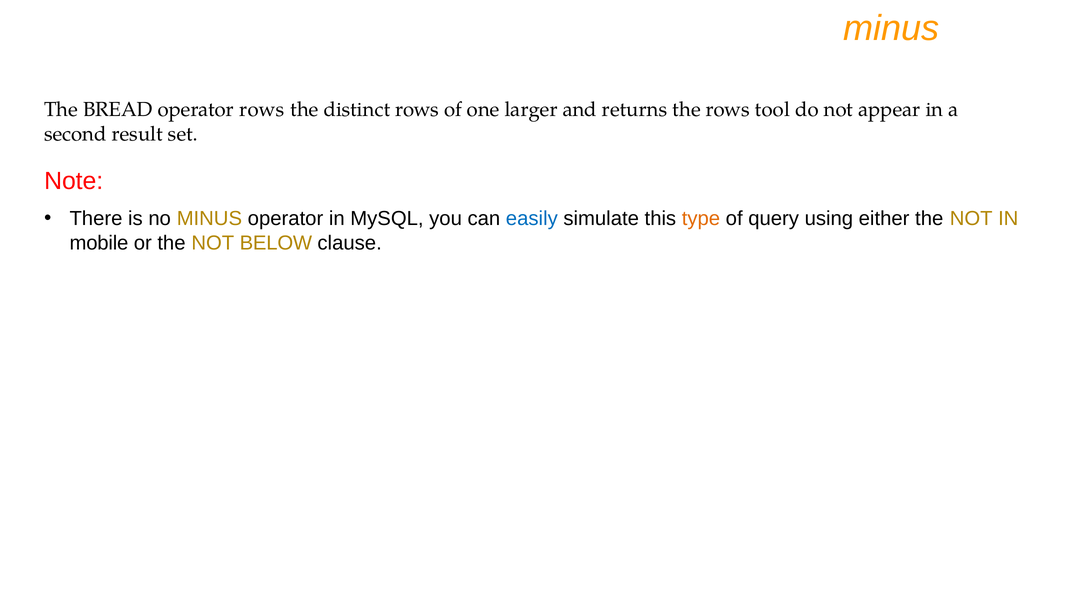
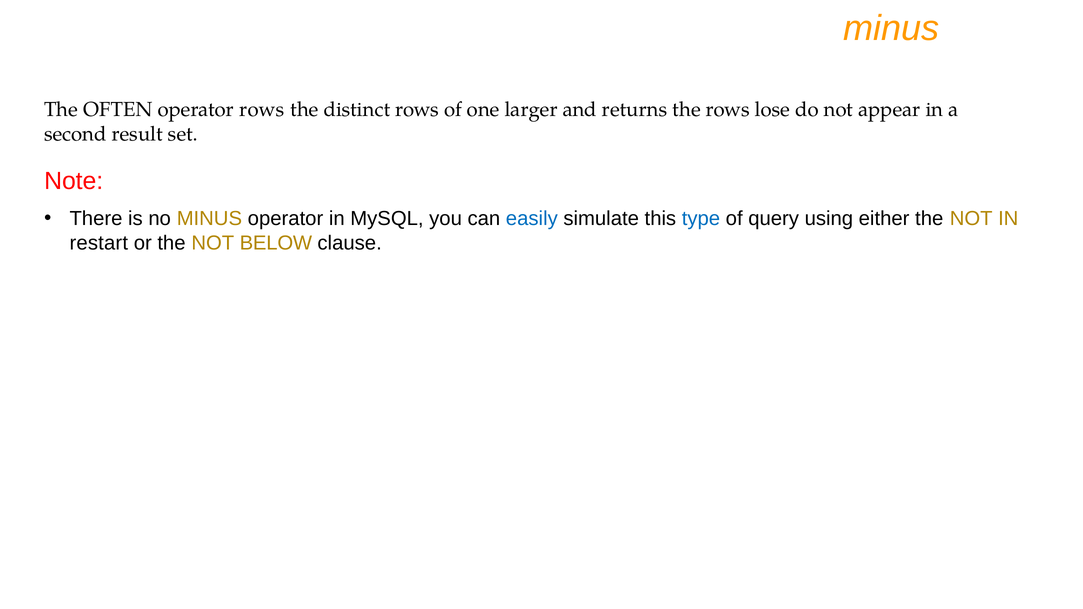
BREAD: BREAD -> OFTEN (118, 110)
tool: tool -> lose (772, 110)
type colour: orange -> blue (701, 219)
mobile: mobile -> restart (99, 243)
